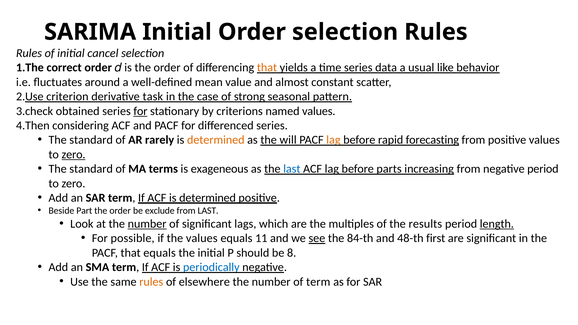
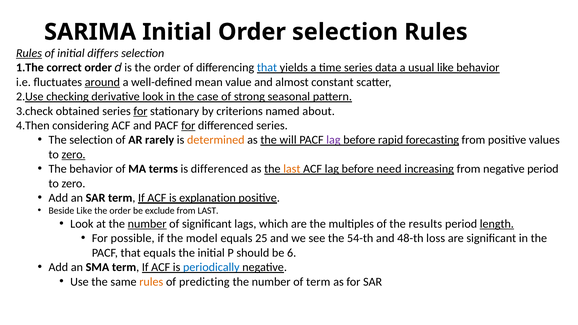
Rules underline: none -> present (29, 53)
cancel: cancel -> differs (103, 53)
that colour: orange -> blue (267, 68)
around underline: none -> present (102, 82)
criterion: criterion -> checking (67, 97)
derivative task: task -> look (153, 97)
named values: values -> about (319, 111)
for underline: none -> present (188, 126)
standard: standard -> selection (91, 140)
lag colour: orange -> purple (333, 140)
standard: standard -> behavior (91, 169)
is exageneous: exageneous -> differenced (219, 169)
last colour: blue -> orange (292, 169)
parts: parts -> need (389, 169)
ACF is determined: determined -> explanation (208, 198)
Beside Part: Part -> Like (84, 211)
the values: values -> model (202, 238)
11: 11 -> 25 (261, 238)
see underline: present -> none (317, 238)
84-th: 84-th -> 54-th (360, 238)
first: first -> loss (436, 238)
8: 8 -> 6 (292, 253)
elsewhere: elsewhere -> predicting (204, 282)
